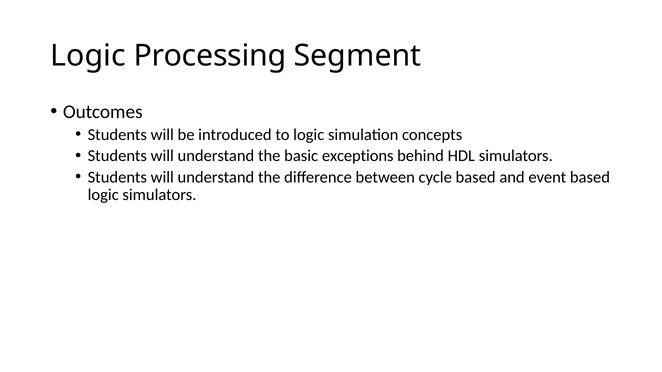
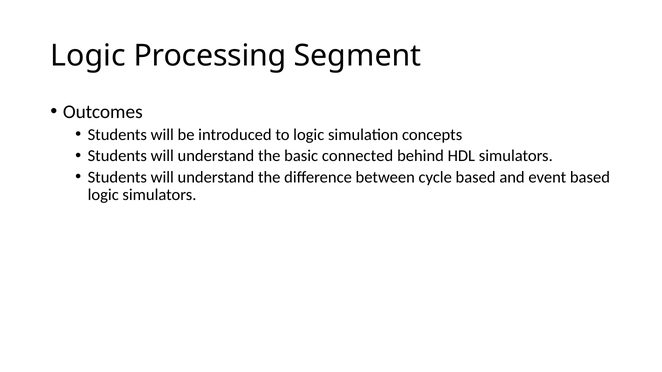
exceptions: exceptions -> connected (358, 156)
